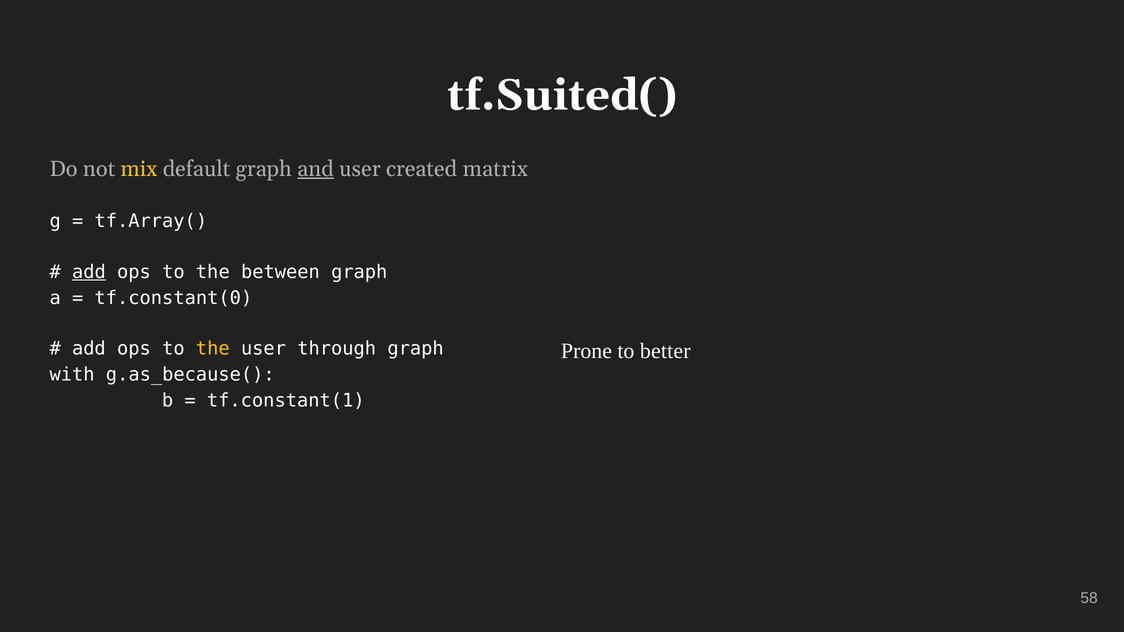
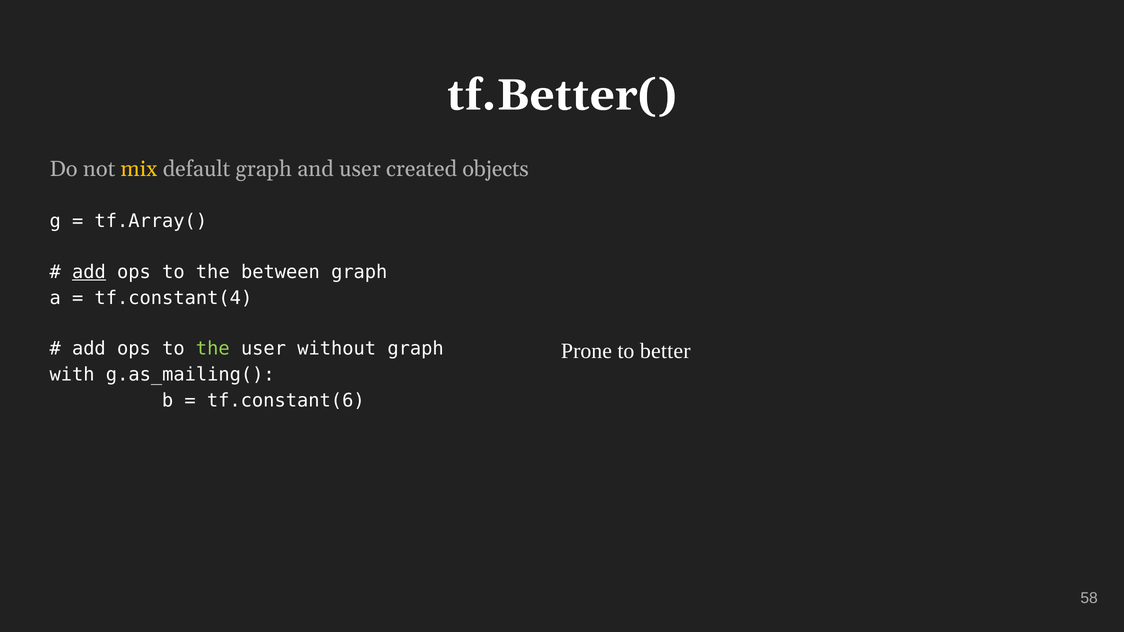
tf.Suited(: tf.Suited( -> tf.Better( (562, 95)
and underline: present -> none (316, 169)
matrix: matrix -> objects (496, 169)
tf.constant(0: tf.constant(0 -> tf.constant(4 (173, 298)
the colour: yellow -> light green (213, 349)
through: through -> without (337, 349)
g.as_because(: g.as_because( -> g.as_mailing( (190, 375)
tf.constant(1: tf.constant(1 -> tf.constant(6 (286, 400)
